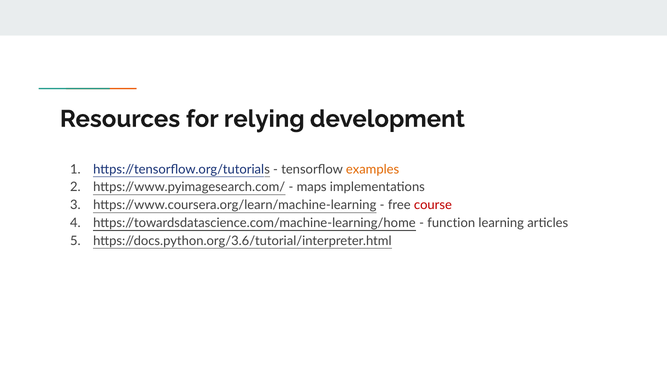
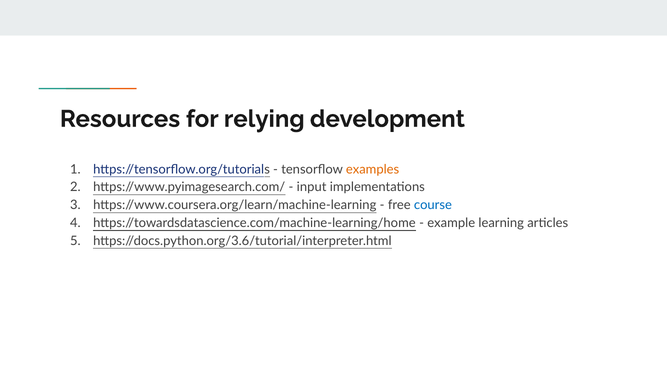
maps: maps -> input (312, 187)
course colour: red -> blue (433, 205)
function: function -> example (451, 223)
